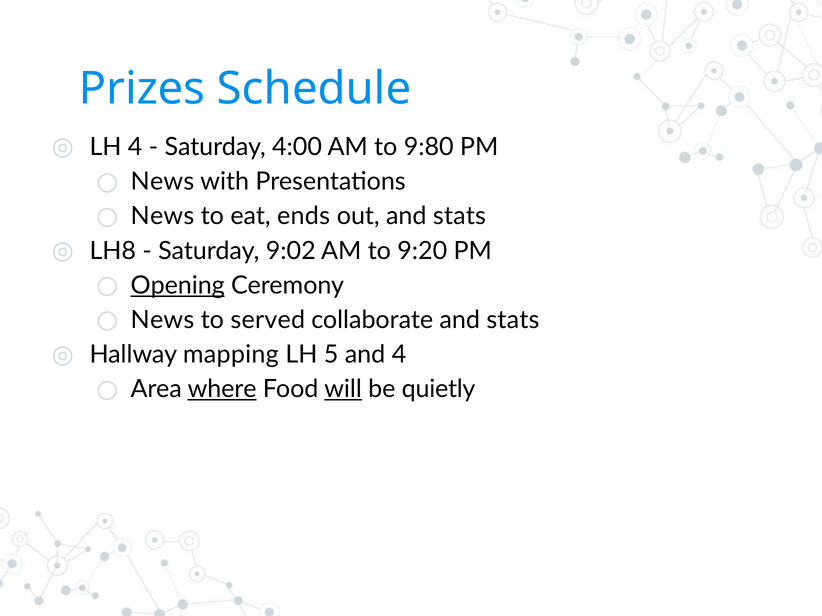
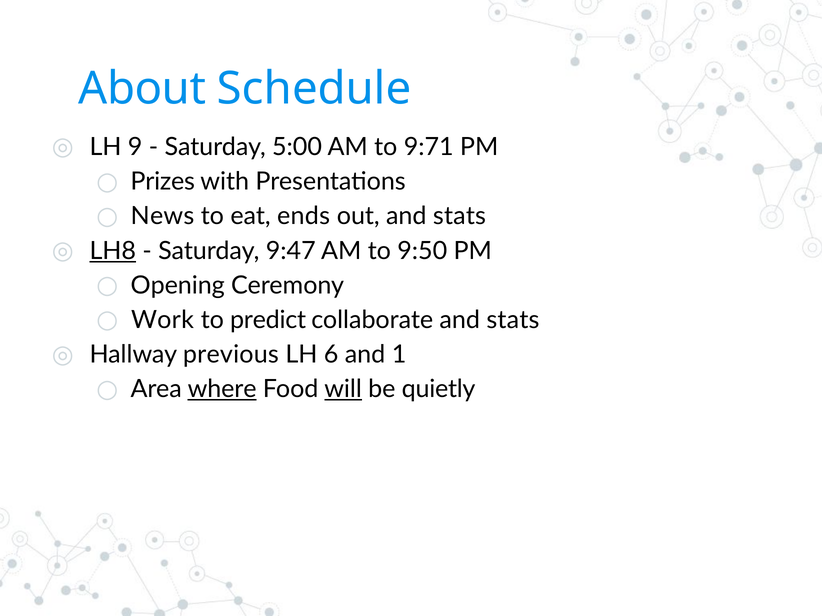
Prizes: Prizes -> About (142, 89)
LH 4: 4 -> 9 (135, 147)
4:00: 4:00 -> 5:00 (297, 147)
9:80: 9:80 -> 9:71 (429, 147)
News: News -> Prizes (163, 182)
LH8 underline: none -> present (113, 251)
9:02: 9:02 -> 9:47 (291, 251)
9:20: 9:20 -> 9:50 (422, 251)
Opening underline: present -> none (178, 286)
News: News -> Work (162, 320)
served: served -> predict (268, 320)
mapping: mapping -> previous (231, 355)
5: 5 -> 6 (331, 355)
and 4: 4 -> 1 (399, 355)
